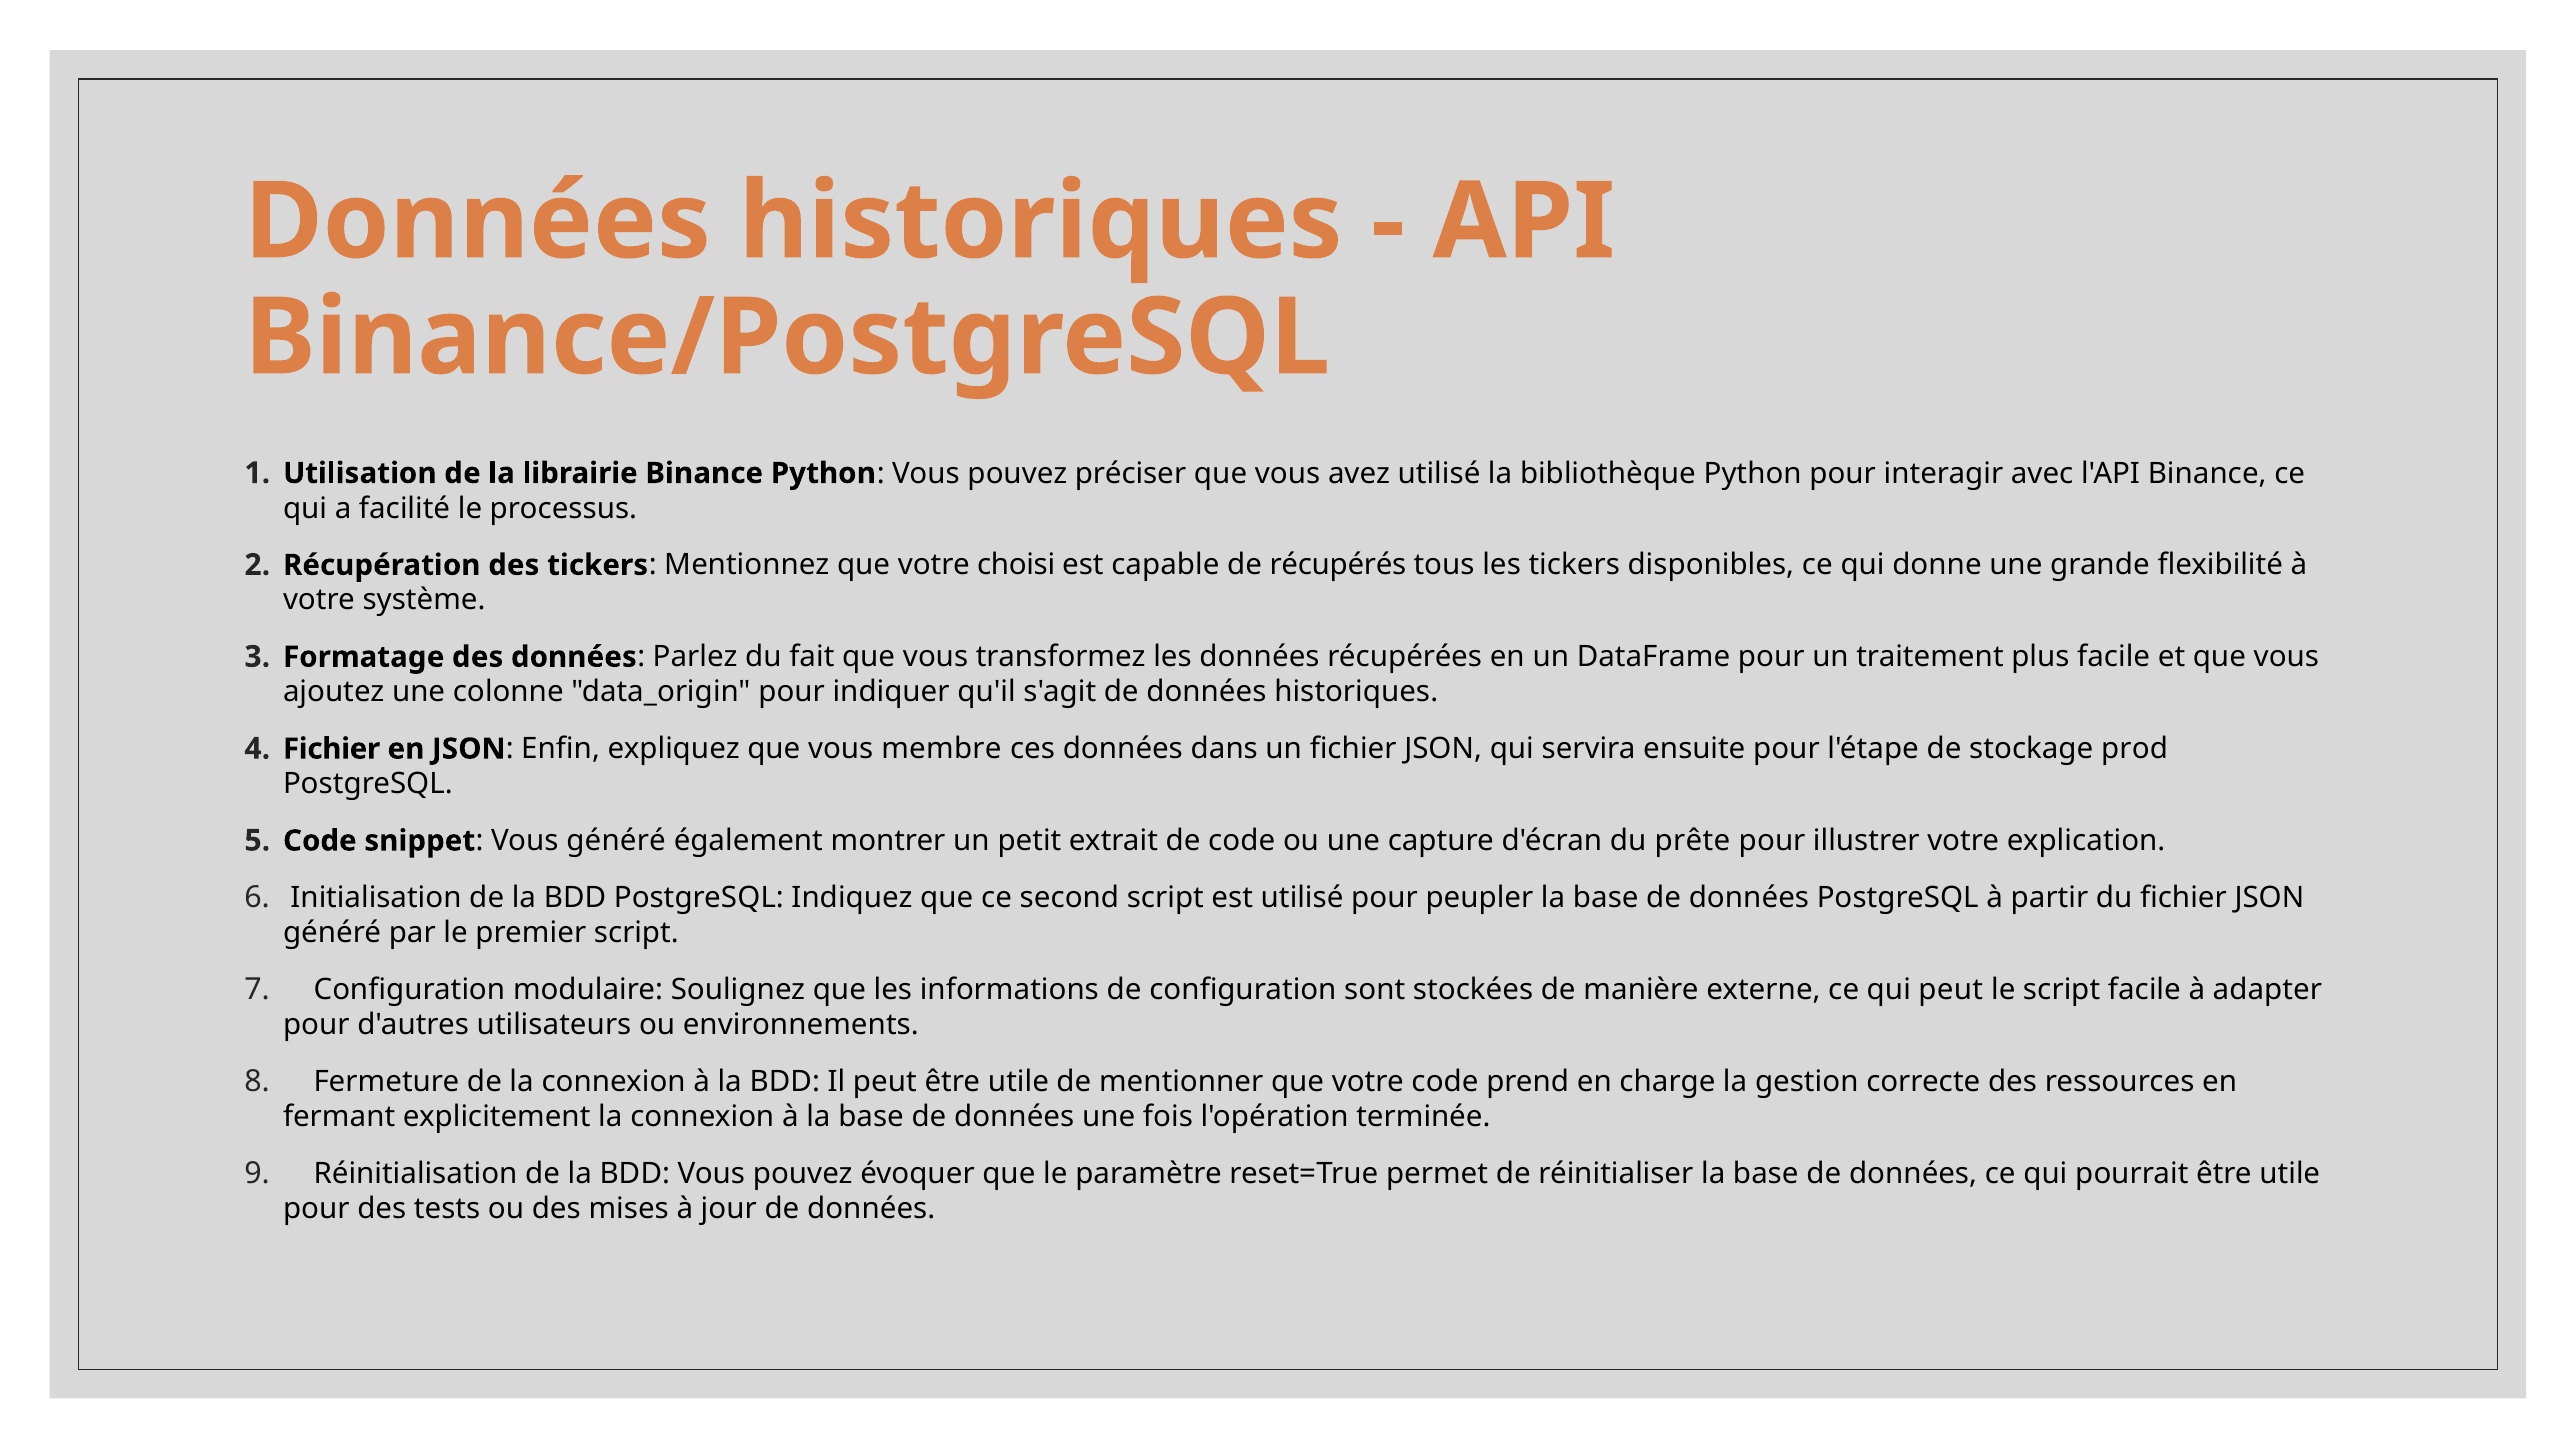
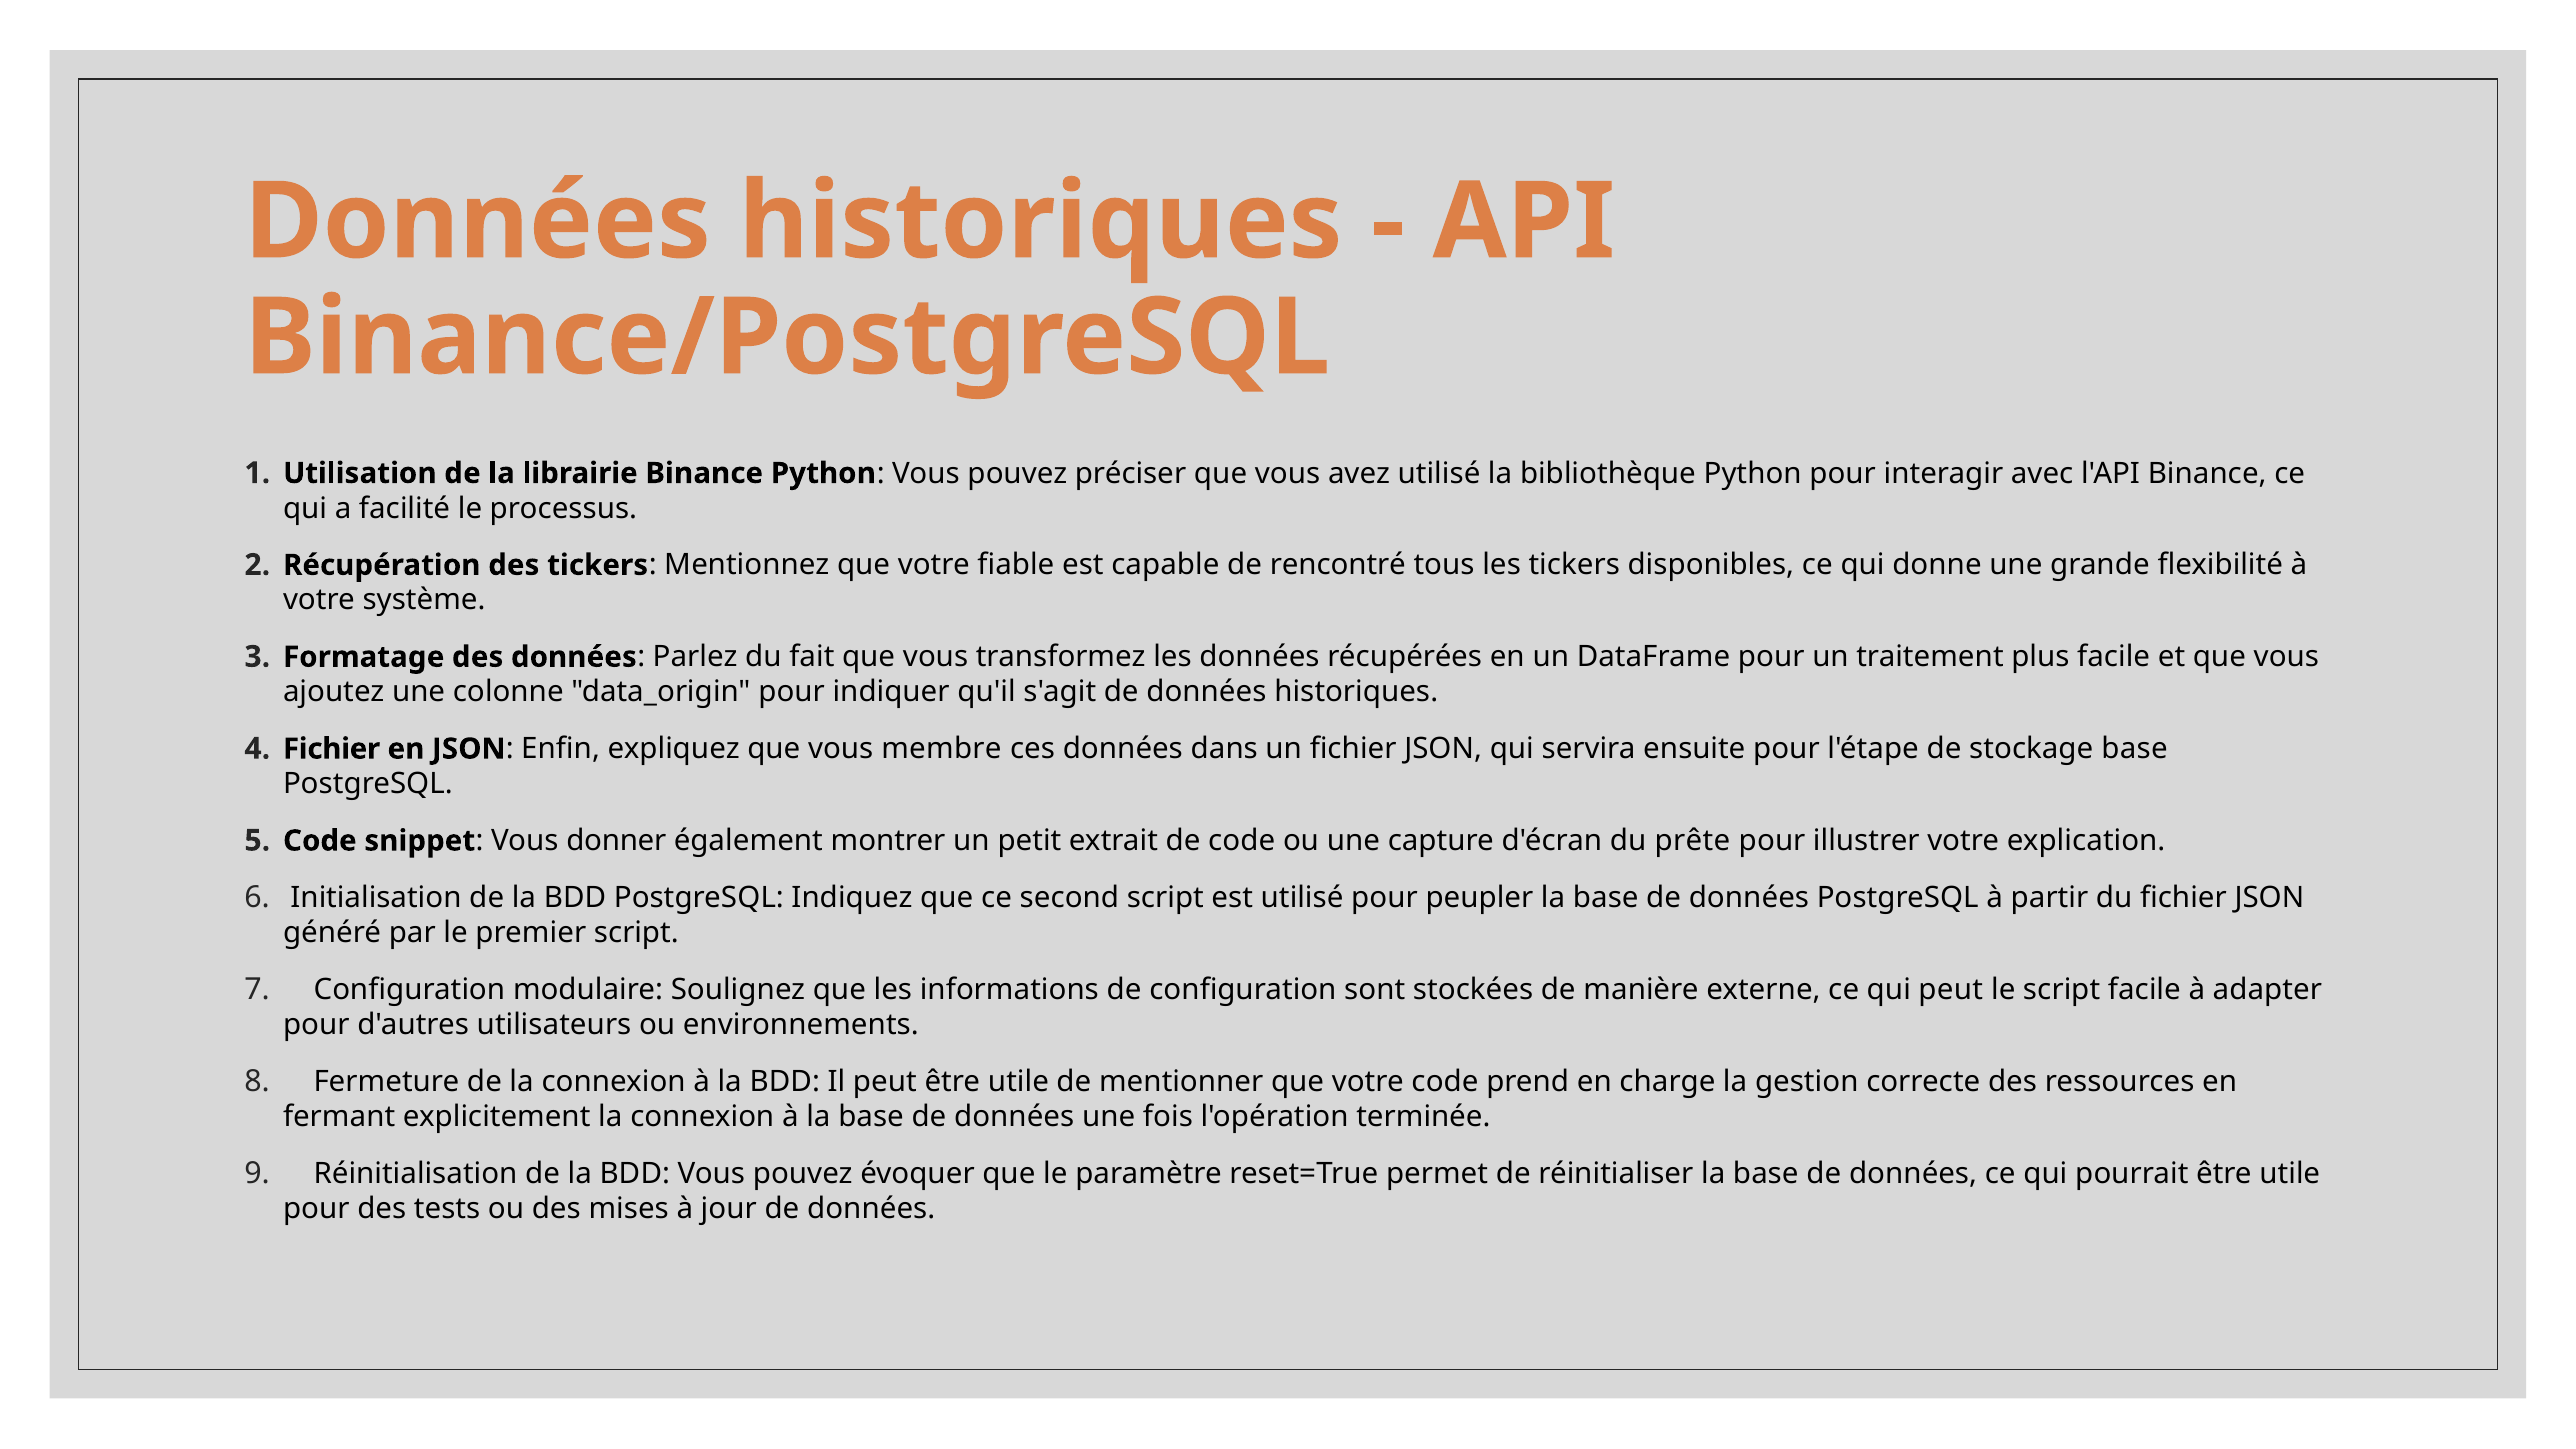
choisi: choisi -> fiable (1016, 565)
récupérés: récupérés -> rencontré (1338, 565)
stockage prod: prod -> base (2135, 749)
Vous généré: généré -> donner (616, 841)
